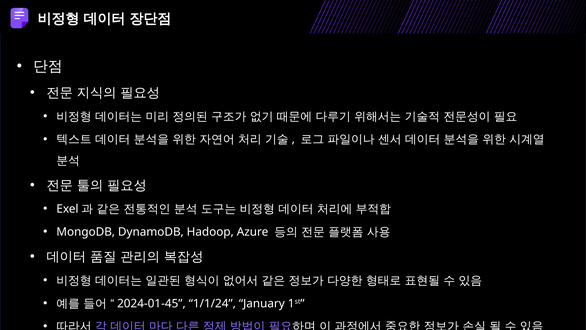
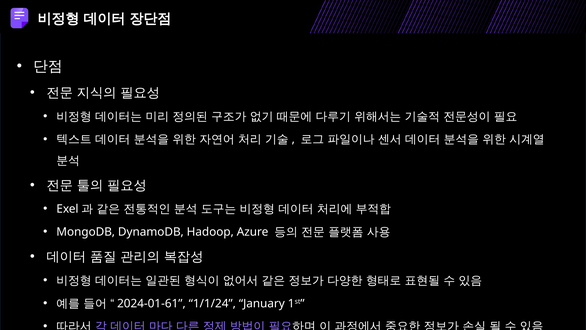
2024-01-45: 2024-01-45 -> 2024-01-61 (151, 303)
